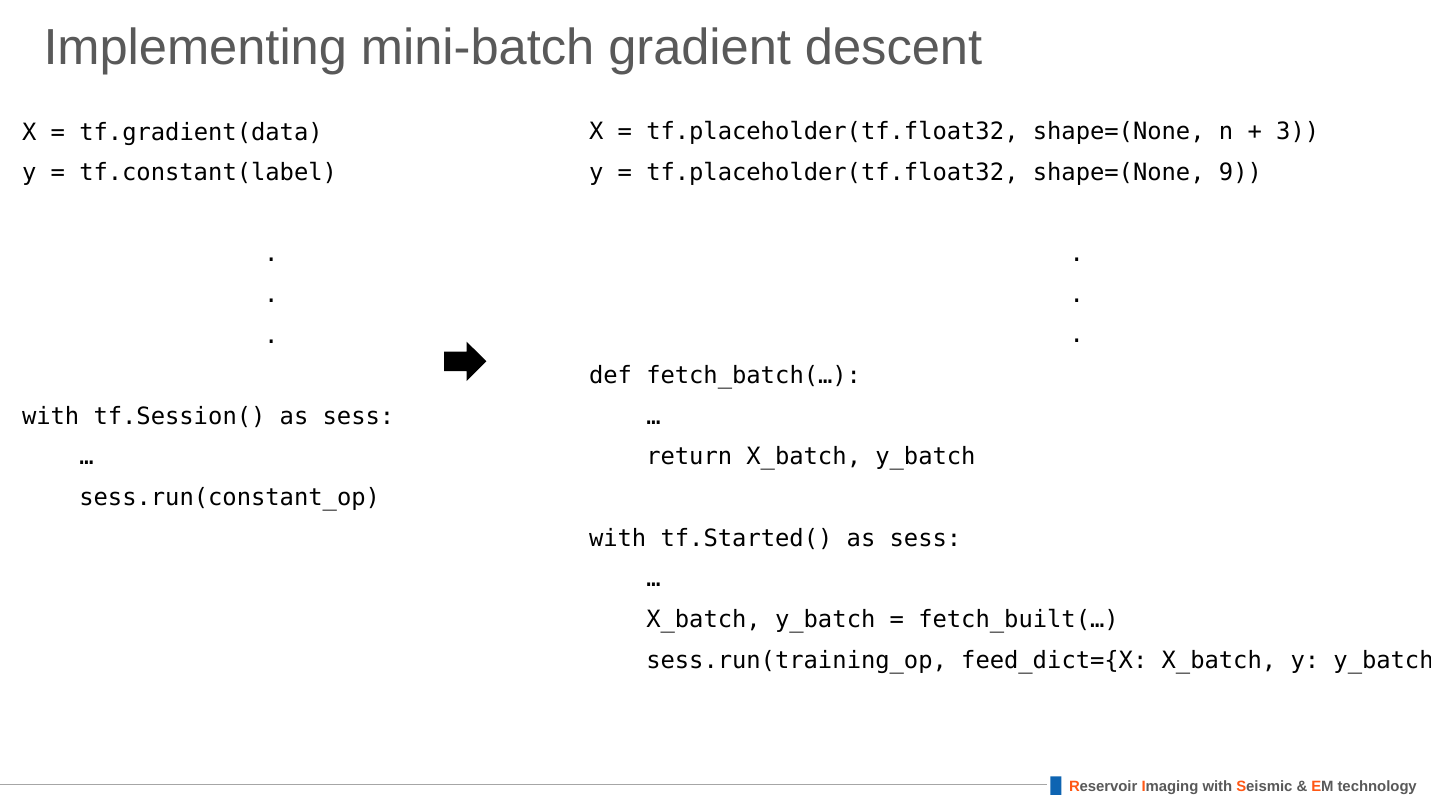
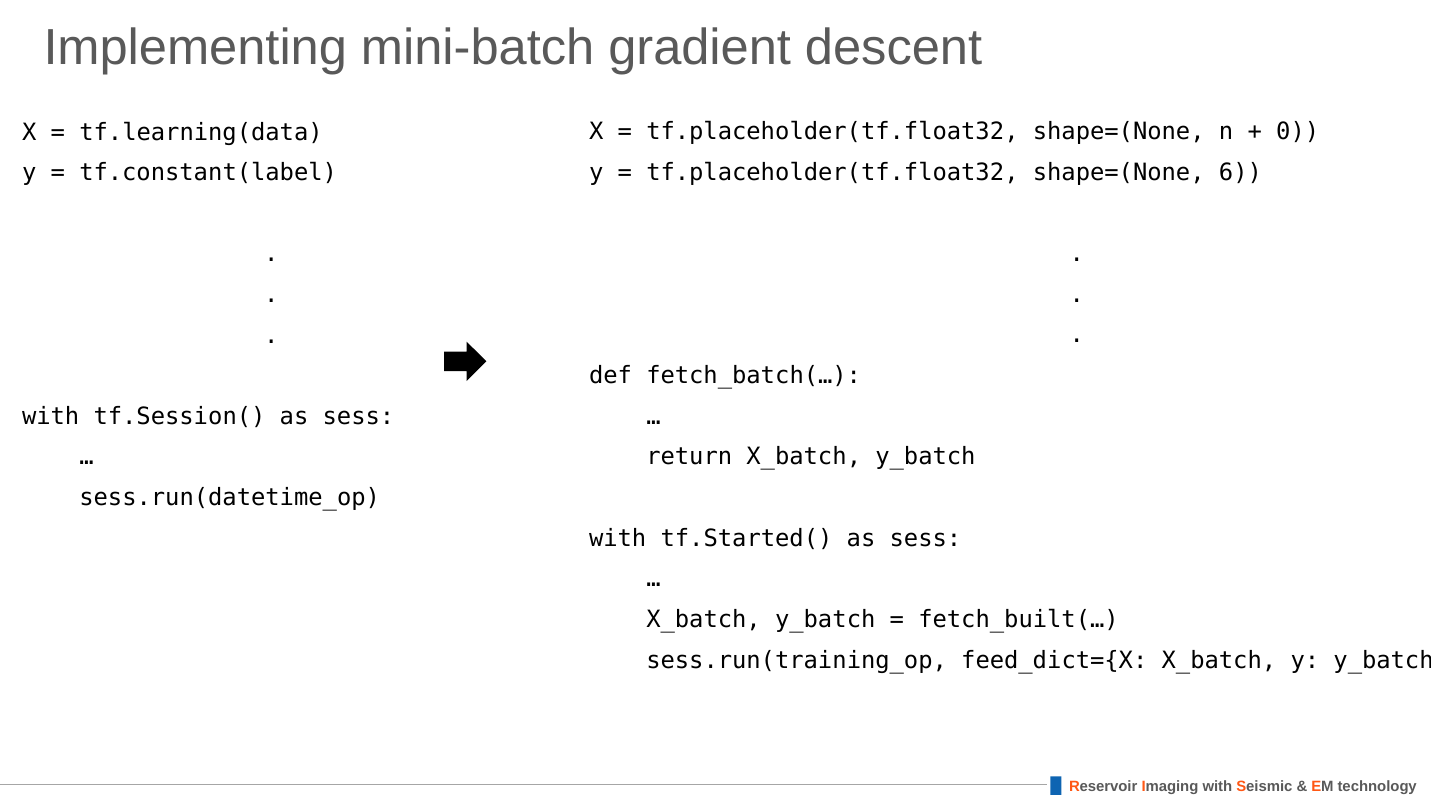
3: 3 -> 0 (1298, 132)
tf.gradient(data: tf.gradient(data -> tf.learning(data (201, 132)
9: 9 -> 6 (1240, 172)
sess.run(constant_op: sess.run(constant_op -> sess.run(datetime_op (230, 498)
